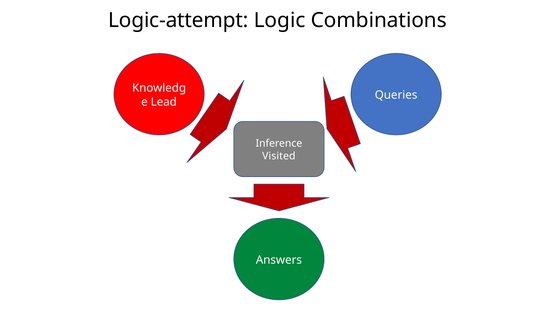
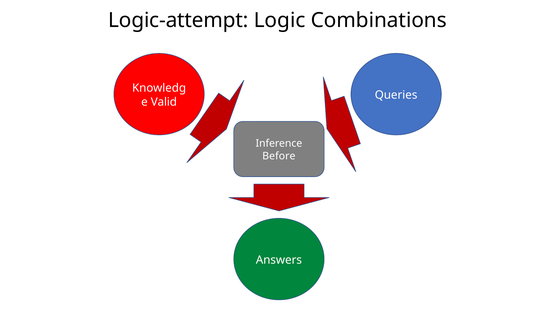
Lead: Lead -> Valid (164, 102)
Visited: Visited -> Before (279, 156)
